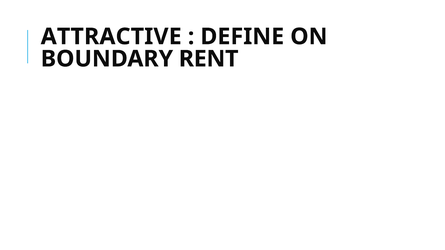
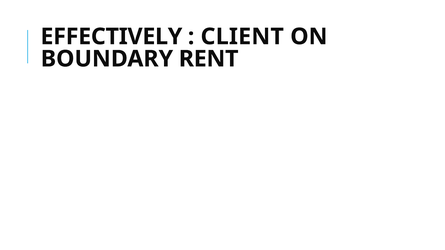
ATTRACTIVE: ATTRACTIVE -> EFFECTIVELY (111, 37)
DEFINE: DEFINE -> CLIENT (242, 37)
